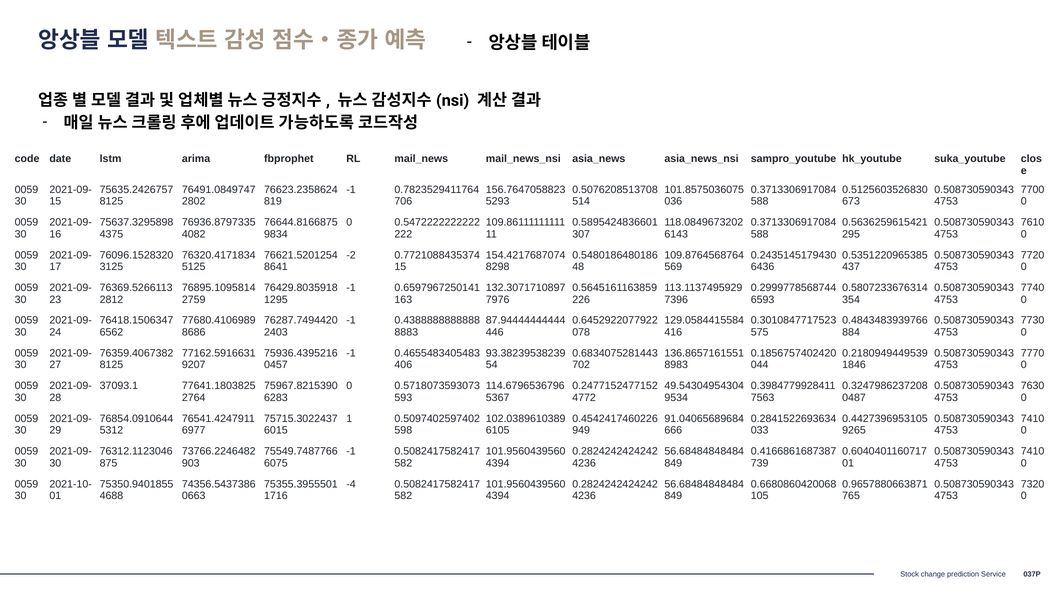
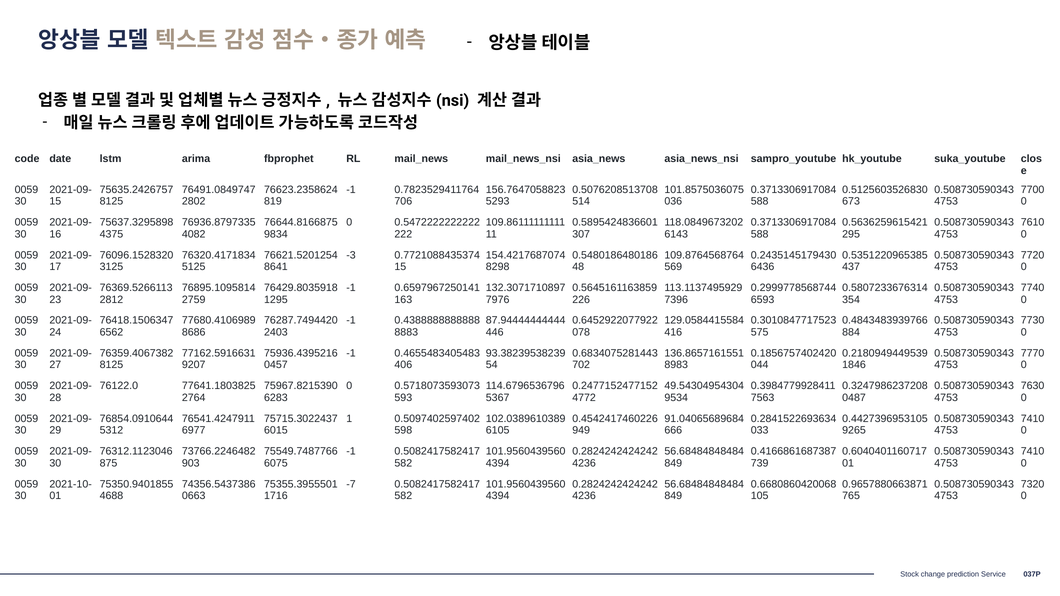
-2: -2 -> -3 (351, 255)
37093.1: 37093.1 -> 76122.0 (119, 386)
-4: -4 -> -7 (351, 484)
